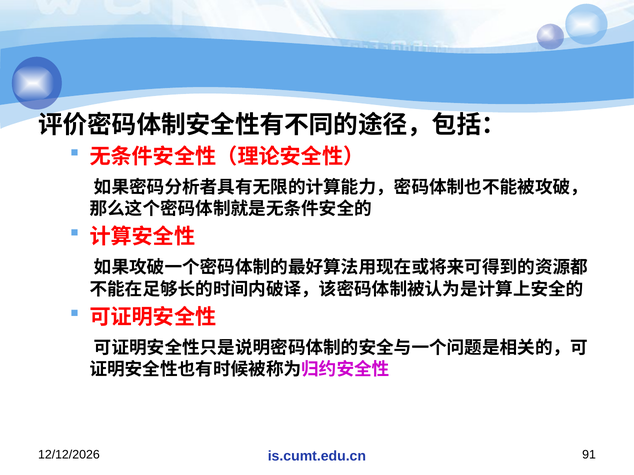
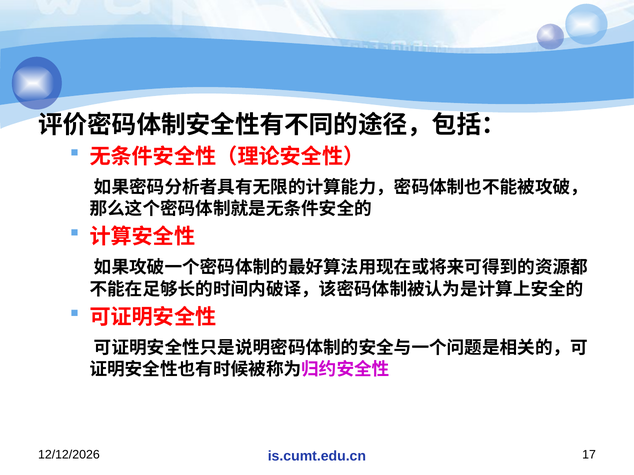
91: 91 -> 17 (589, 455)
